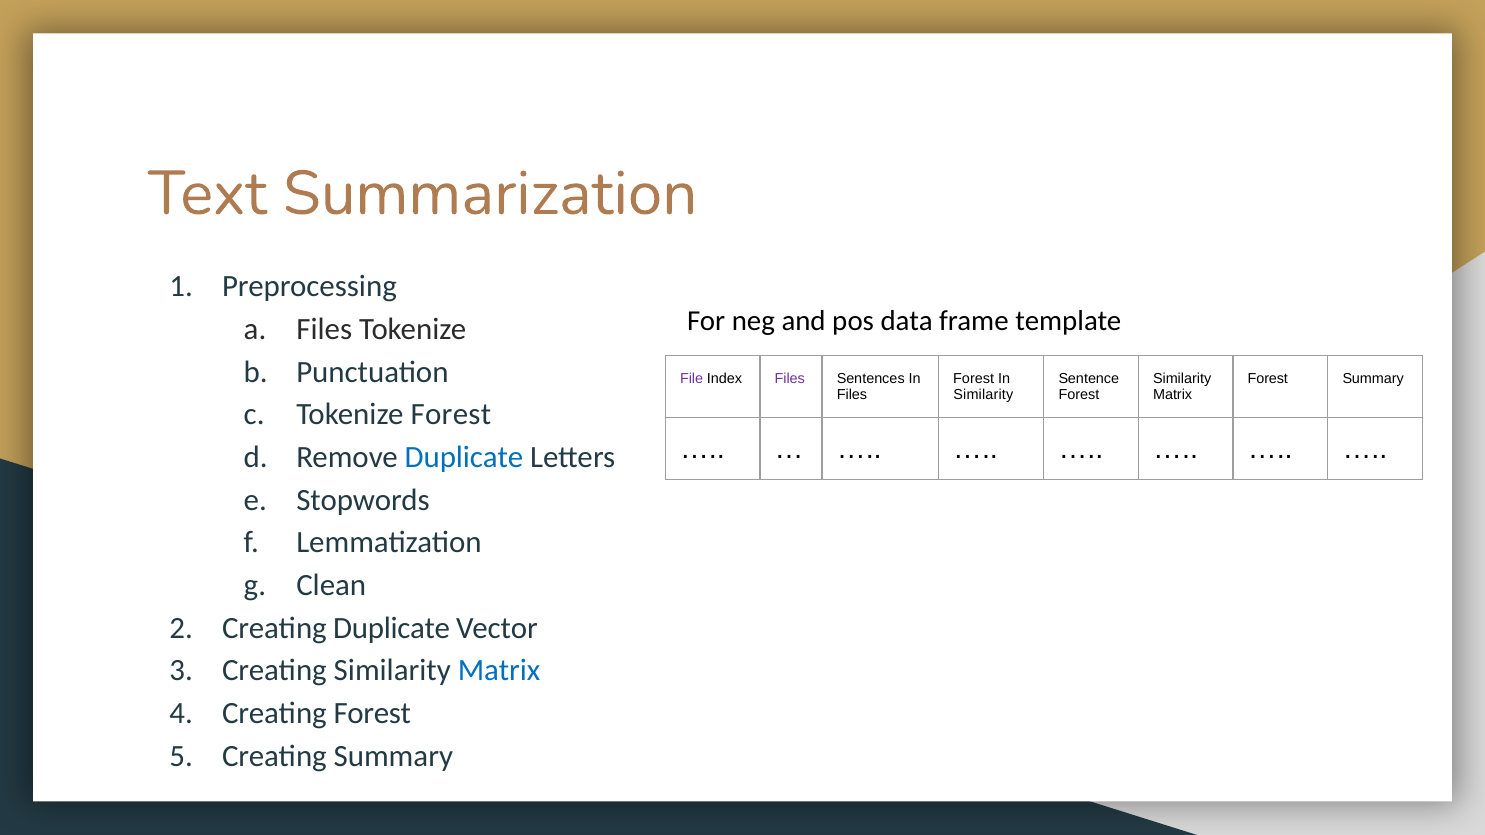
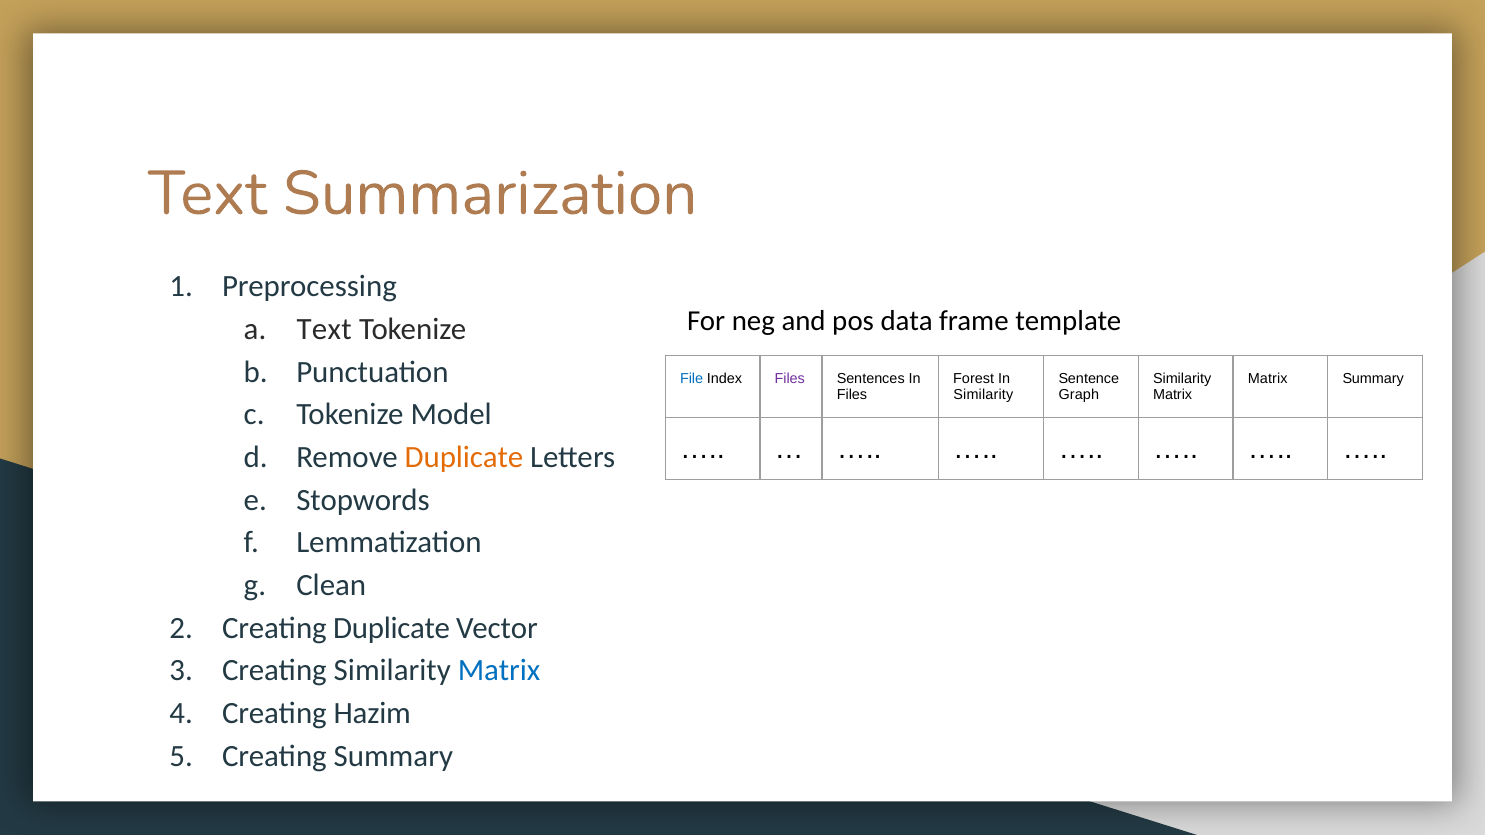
Files: Files -> Text (324, 329)
File colour: purple -> blue (692, 379)
Forest: Forest -> Matrix (1268, 379)
Forest: Forest -> Graph (1079, 395)
Tokenize Forest: Forest -> Model (451, 415)
Duplicate colour: blue -> orange (464, 457)
Creating Forest: Forest -> Hazim (372, 713)
